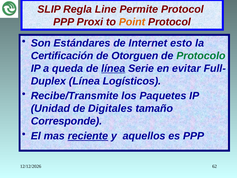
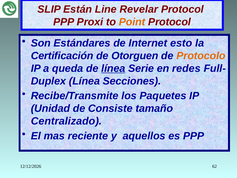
Regla: Regla -> Están (78, 9)
Permite: Permite -> Revelar (139, 9)
Protocolo colour: green -> orange (201, 56)
evitar: evitar -> redes (186, 68)
Logísticos: Logísticos -> Secciones (132, 81)
Digitales: Digitales -> Consiste (110, 108)
Corresponde: Corresponde -> Centralizado (66, 121)
reciente underline: present -> none (88, 136)
